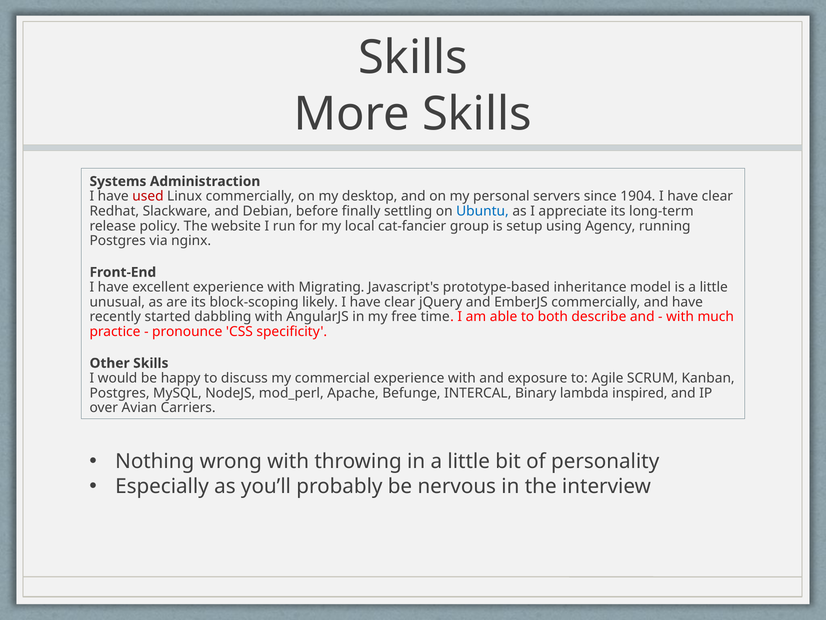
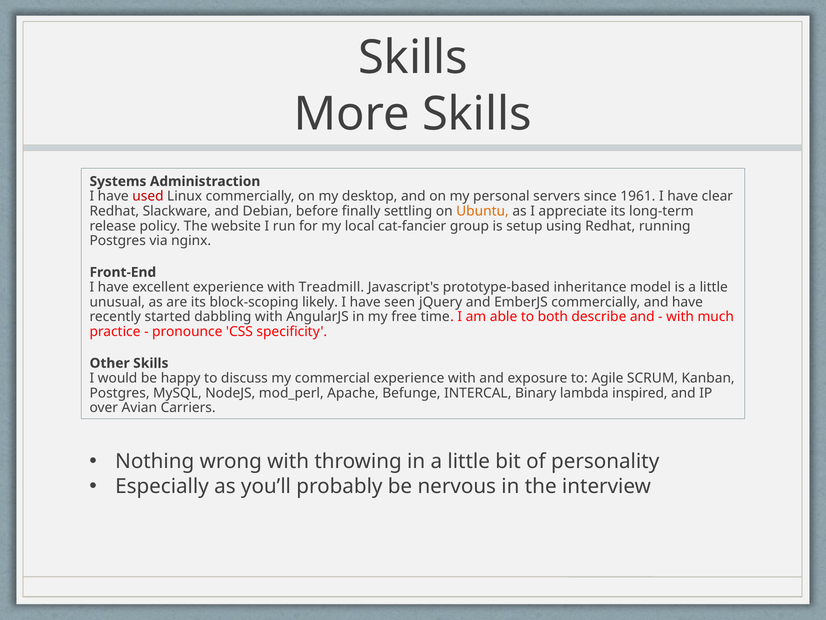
1904: 1904 -> 1961 (638, 196)
Ubuntu colour: blue -> orange (482, 211)
using Agency: Agency -> Redhat (610, 226)
Migrating: Migrating -> Treadmill (331, 287)
clear: clear -> seen (400, 302)
